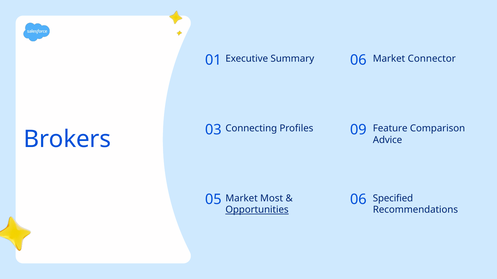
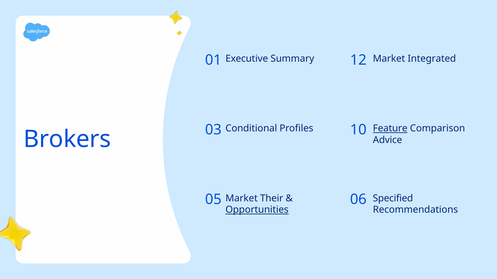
01 06: 06 -> 12 (358, 60)
Connector: Connector -> Integrated (432, 59)
09: 09 -> 10 (358, 130)
Connecting: Connecting -> Conditional (251, 129)
Feature underline: none -> present (390, 129)
Most: Most -> Their (272, 199)
